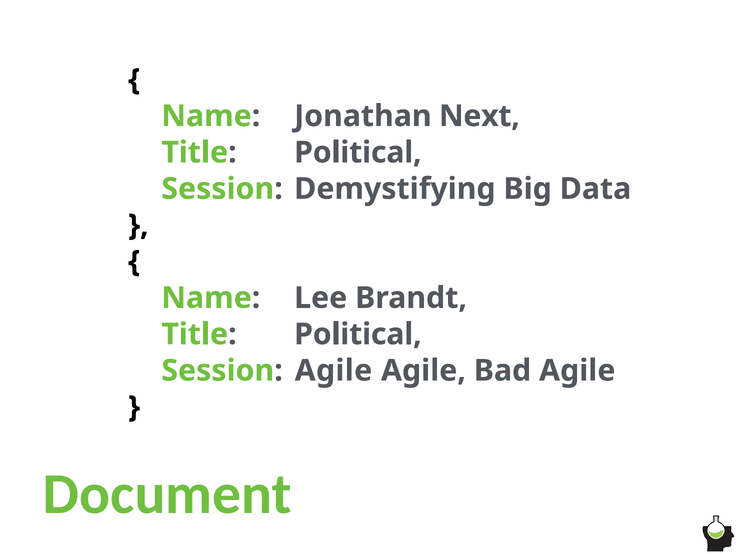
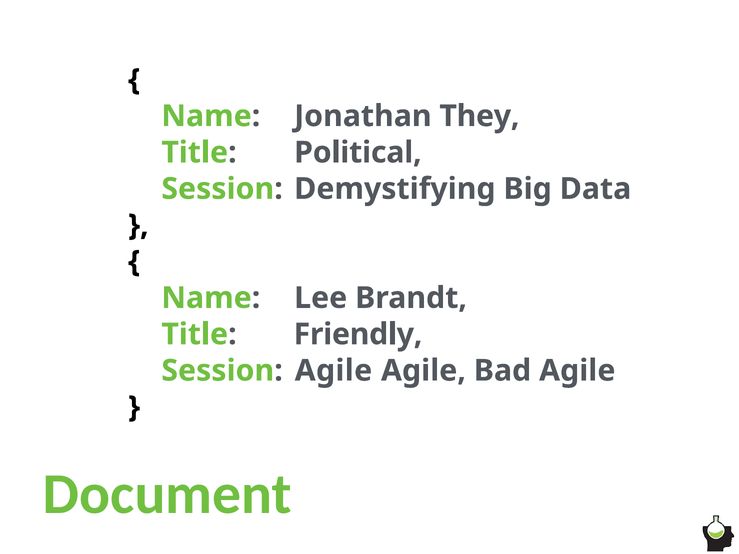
Next: Next -> They (479, 116)
Political: Political -> Friendly (358, 334)
